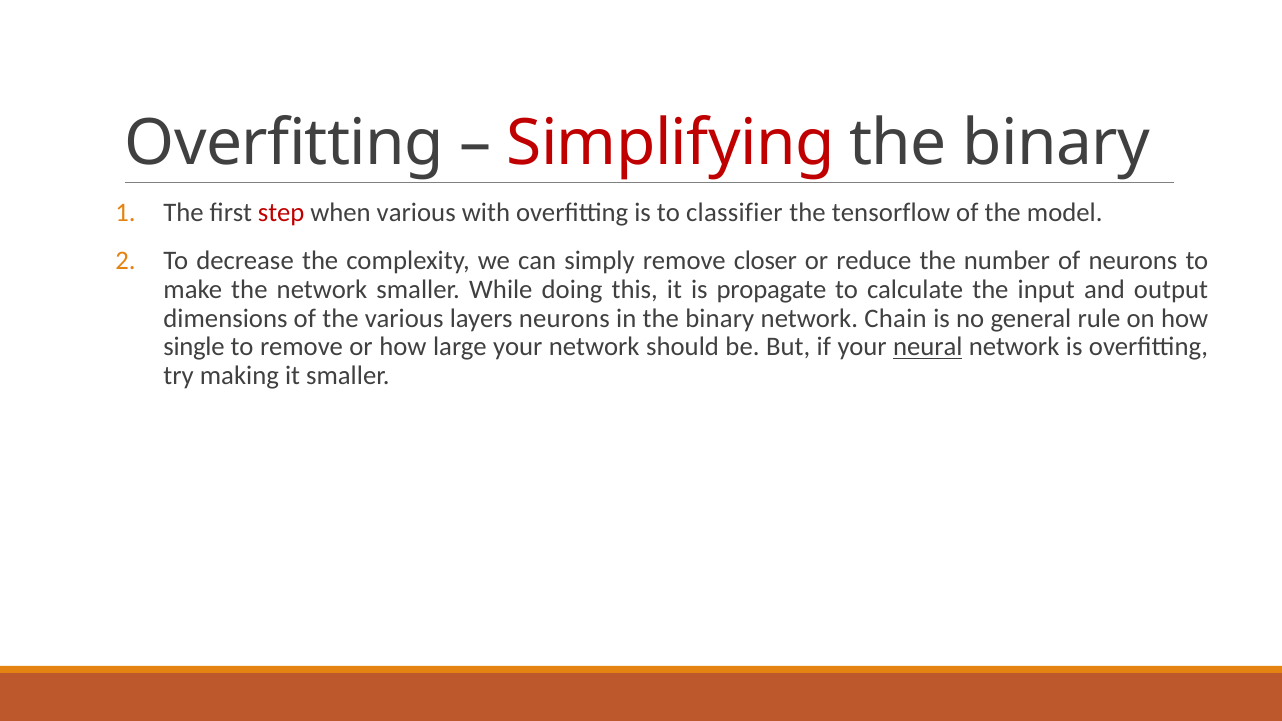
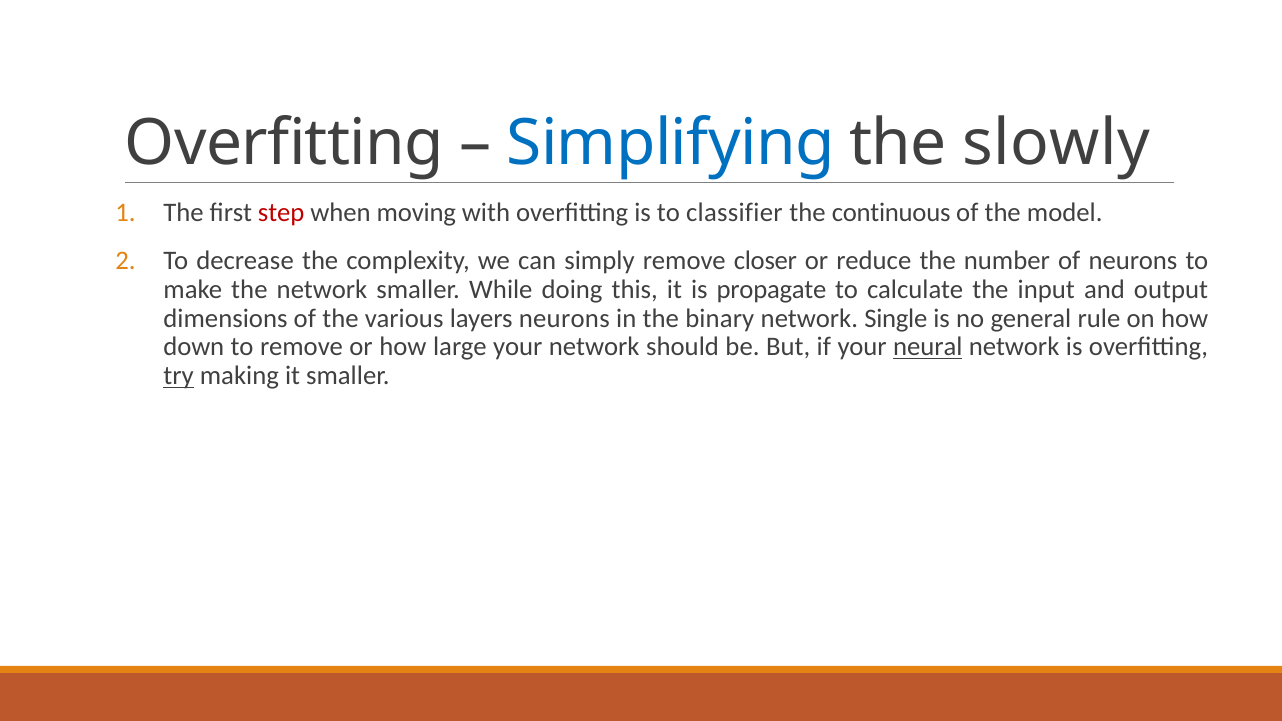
Simplifying colour: red -> blue (671, 144)
binary: binary -> slowly (1056, 144)
when various: various -> moving (416, 213)
tensorflow: tensorflow -> continuous (891, 213)
Chain: Chain -> Single (896, 318)
single: single -> down (194, 347)
try underline: none -> present (179, 376)
